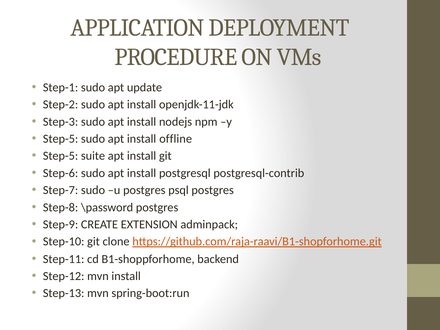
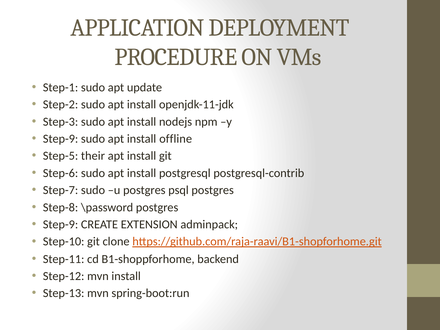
Step-5: Step-5 -> Step-9 (61, 139)
suite: suite -> their (93, 156)
